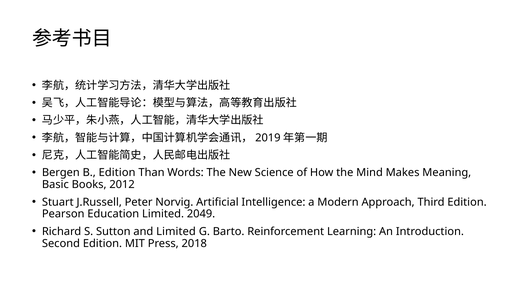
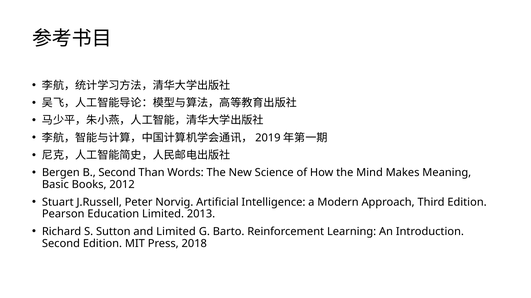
B Edition: Edition -> Second (117, 173)
2049: 2049 -> 2013 (201, 214)
